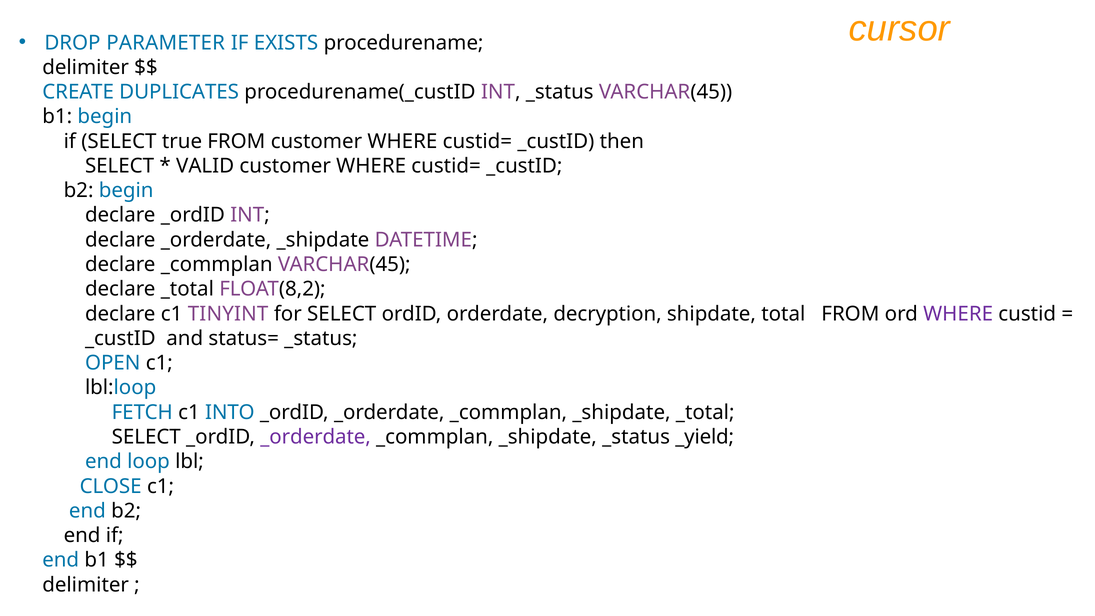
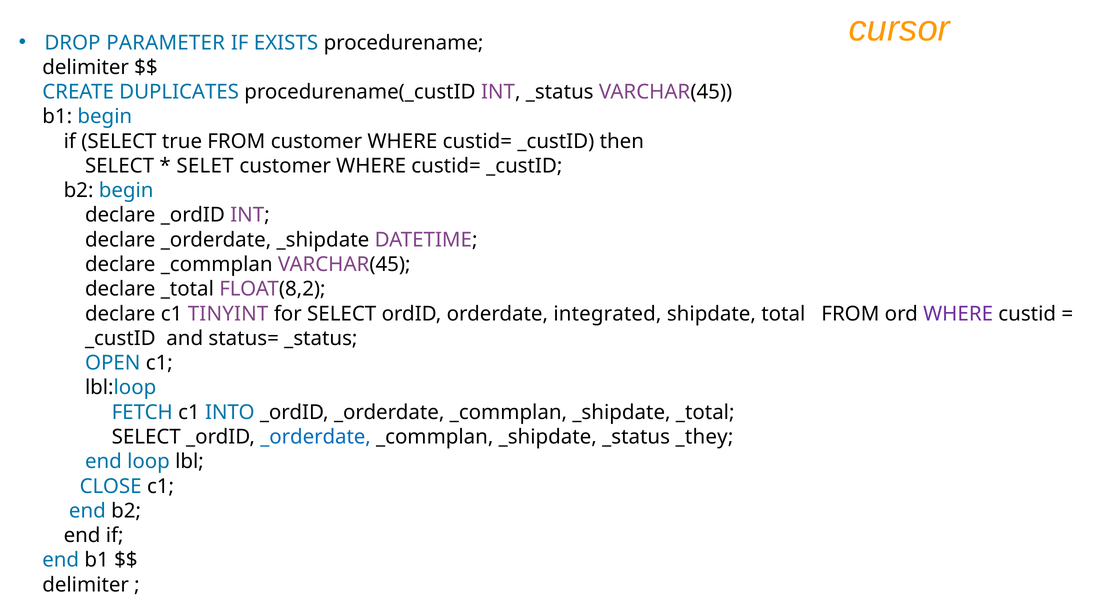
VALID: VALID -> SELET (205, 166)
decryption: decryption -> integrated (607, 314)
_orderdate colour: purple -> blue (316, 437)
_yield: _yield -> _they (704, 437)
